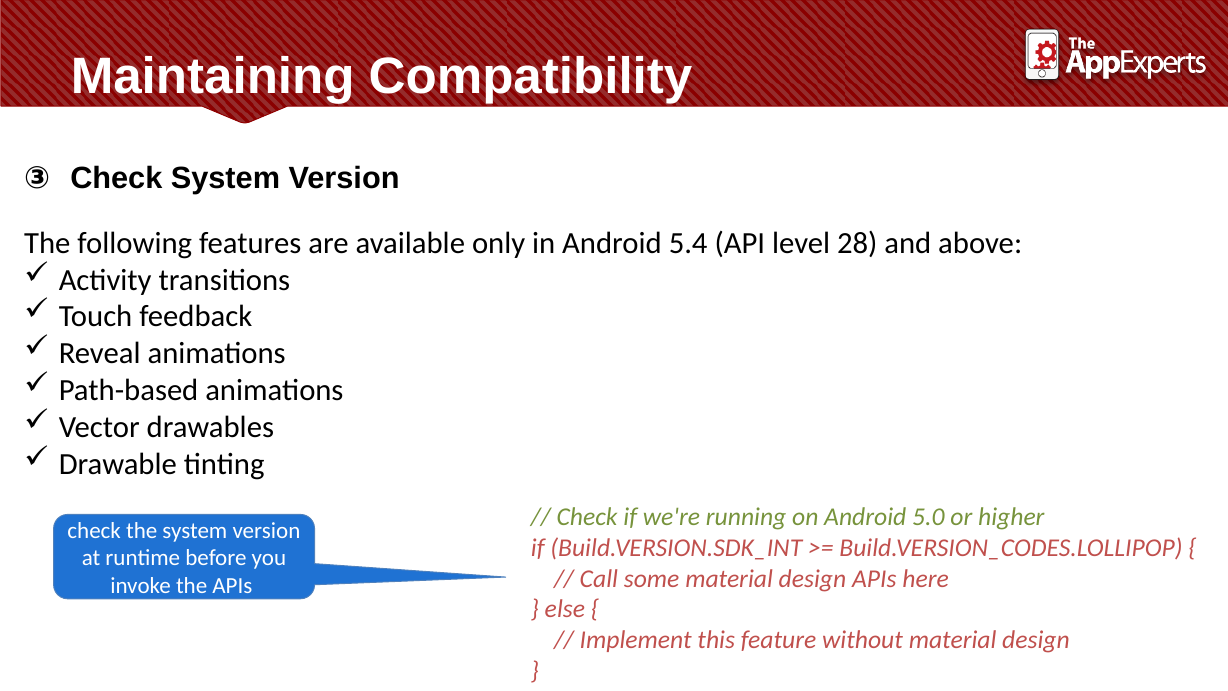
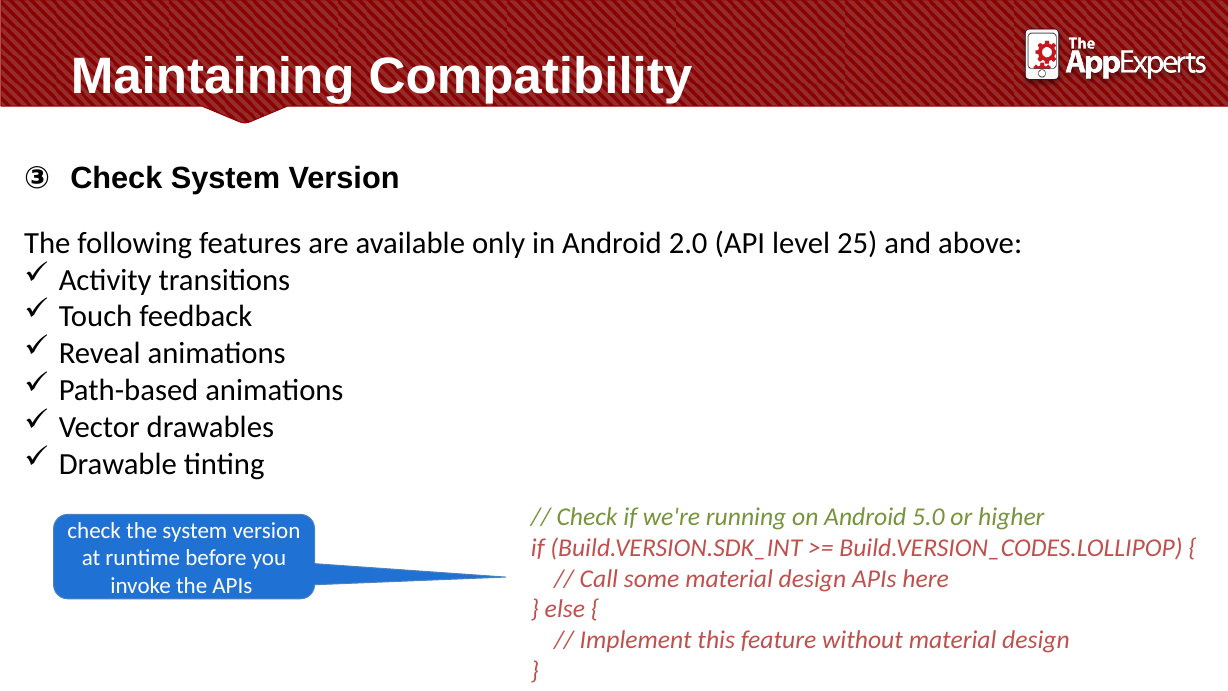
5.4: 5.4 -> 2.0 (688, 243)
28: 28 -> 25 (857, 243)
